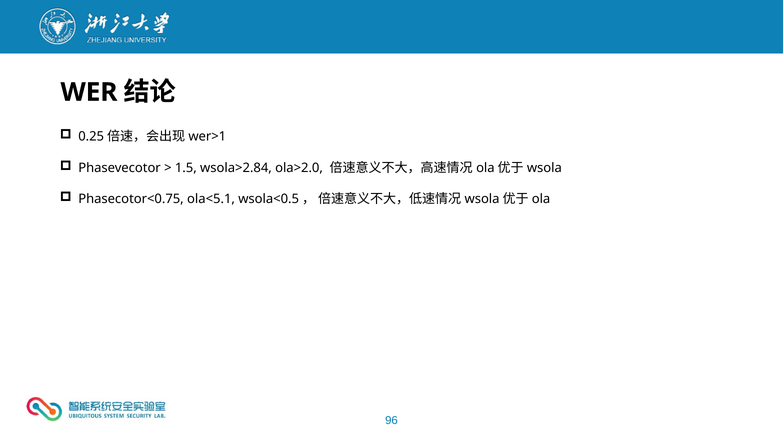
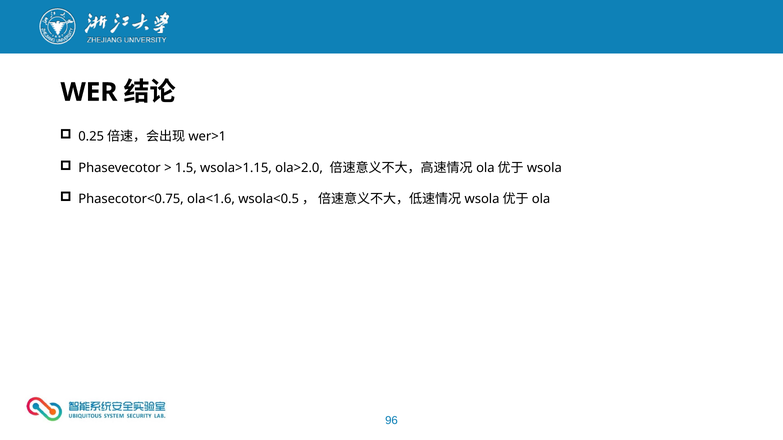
wsola>2.84: wsola>2.84 -> wsola>1.15 (236, 168)
ola<5.1: ola<5.1 -> ola<1.6 (211, 199)
